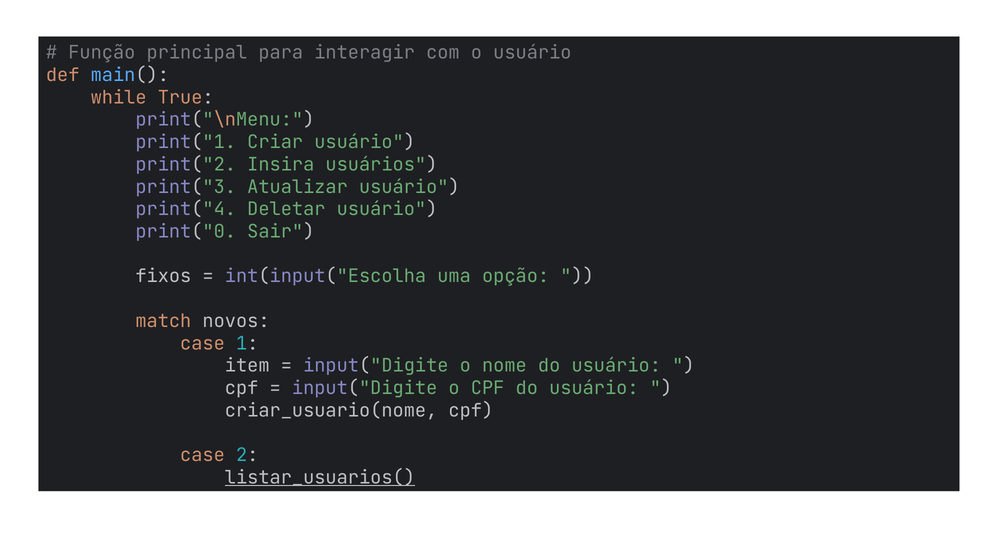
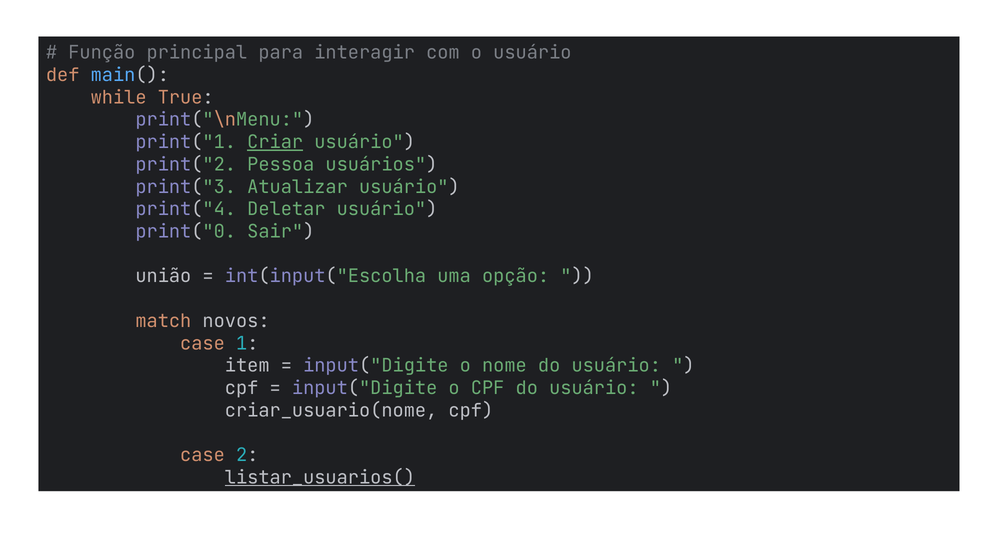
Criar underline: none -> present (275, 142)
Insira: Insira -> Pessoa (281, 165)
fixos: fixos -> união (163, 276)
